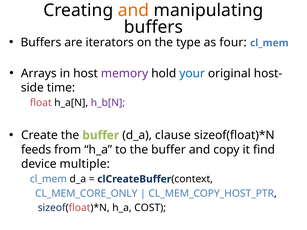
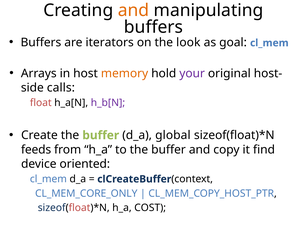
type: type -> look (188, 42)
four: four -> goal (233, 42)
memory colour: purple -> orange (125, 73)
your colour: blue -> purple (192, 73)
time: time -> calls (61, 88)
clause: clause -> global (173, 135)
multiple: multiple -> oriented (85, 164)
